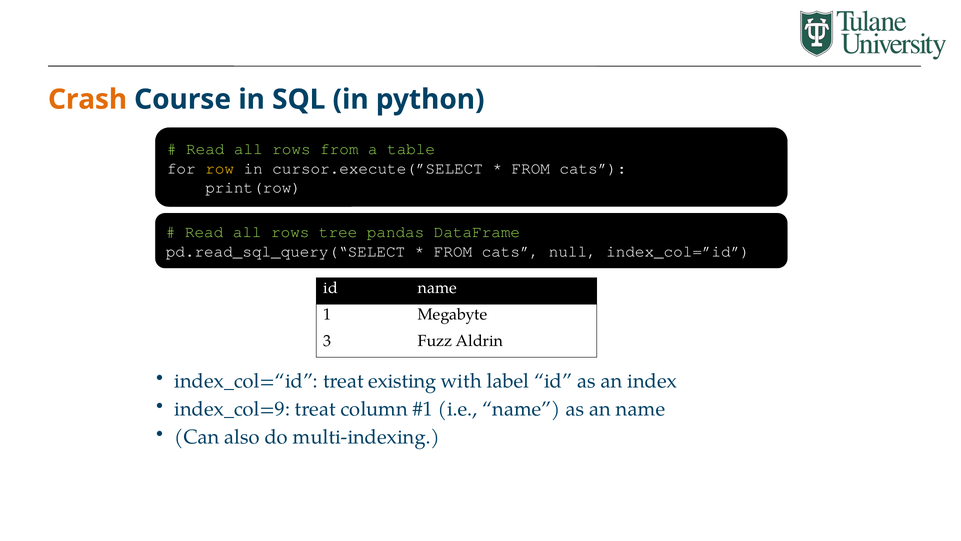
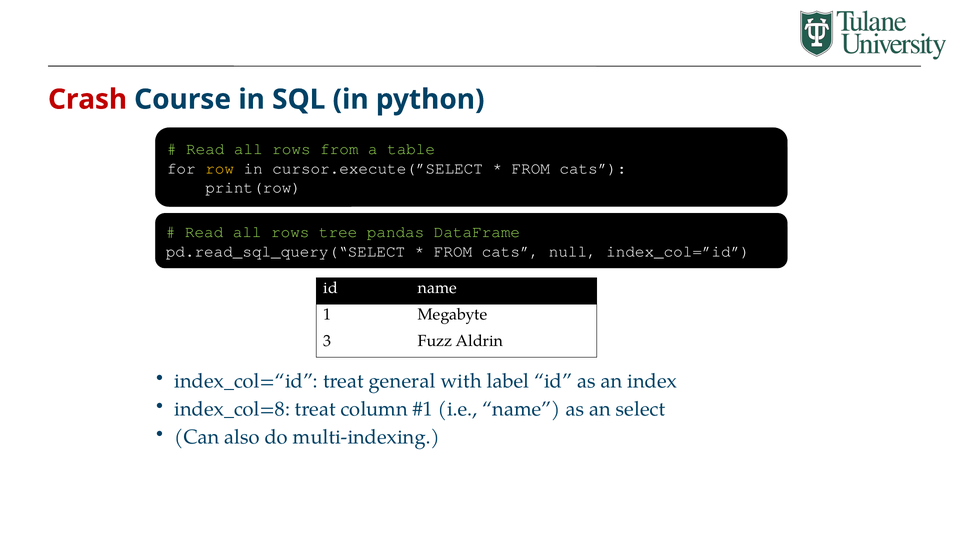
Crash colour: orange -> red (88, 99)
existing: existing -> general (402, 381)
index_col=9: index_col=9 -> index_col=8 (232, 409)
an name: name -> select (641, 409)
